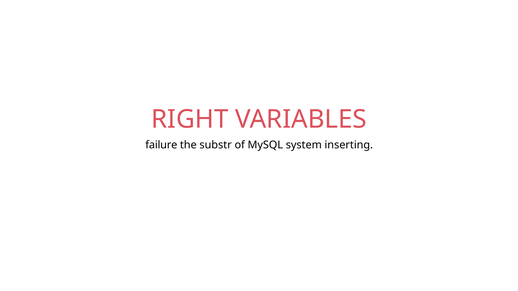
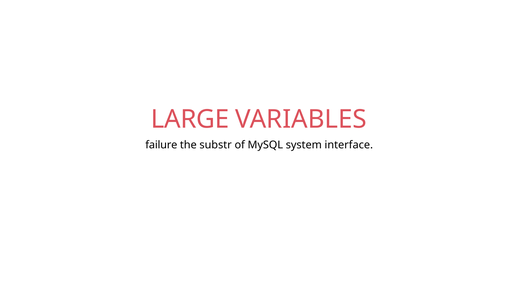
RIGHT: RIGHT -> LARGE (190, 120)
inserting: inserting -> interface (349, 145)
